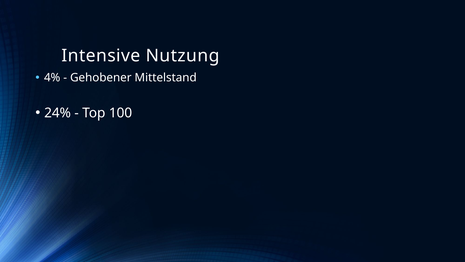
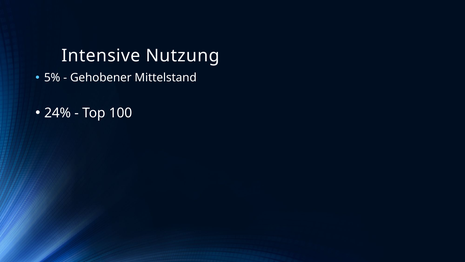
4%: 4% -> 5% (52, 78)
